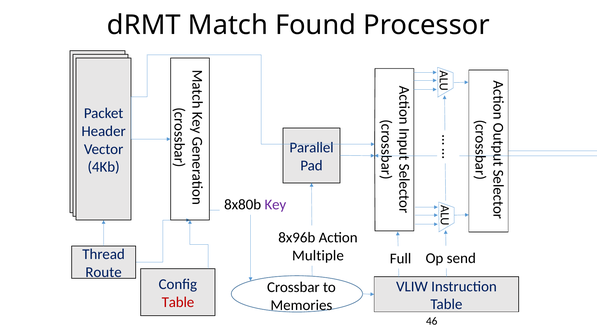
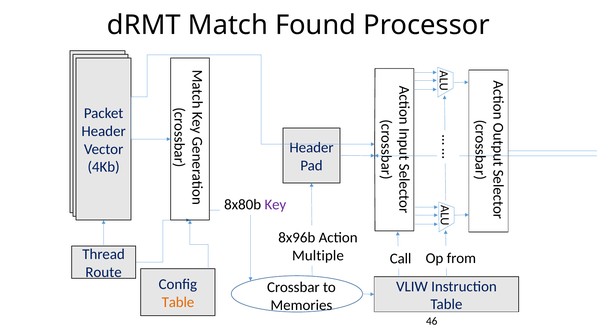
Parallel: Parallel -> Header (312, 147)
send: send -> from (461, 258)
Full: Full -> Call (401, 258)
Table colour: red -> orange (178, 302)
